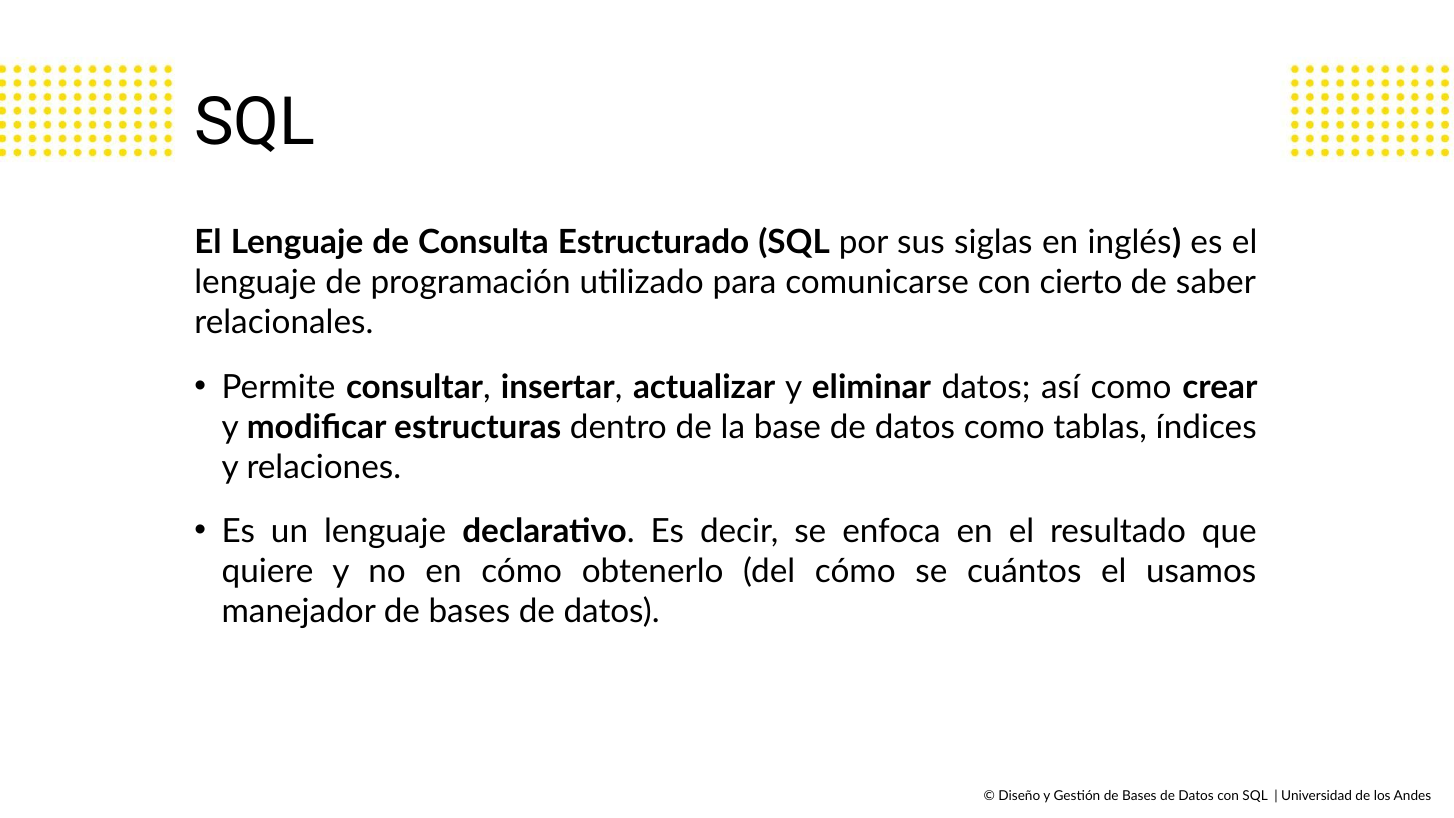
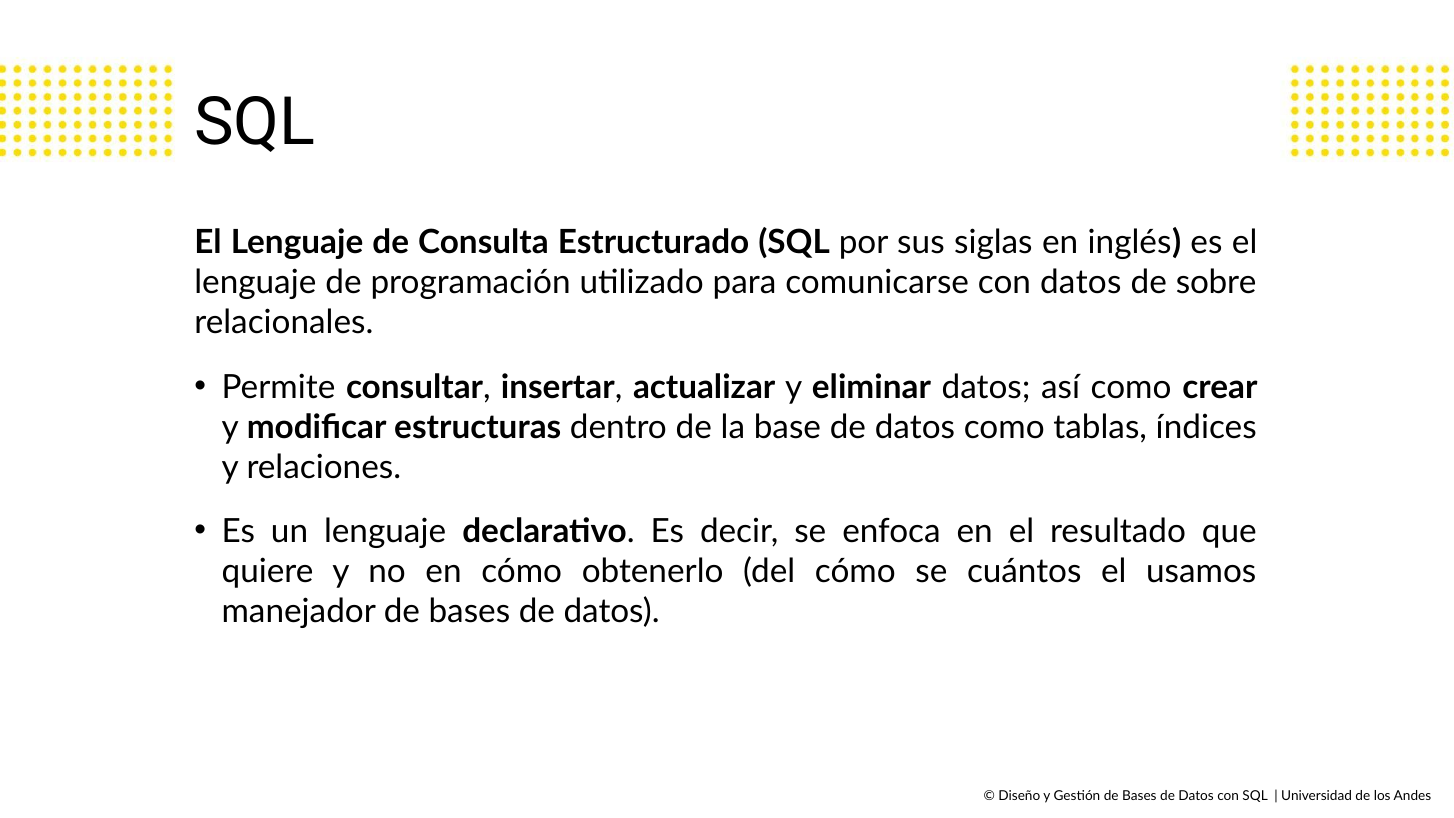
con cierto: cierto -> datos (1081, 283)
saber: saber -> sobre (1216, 283)
